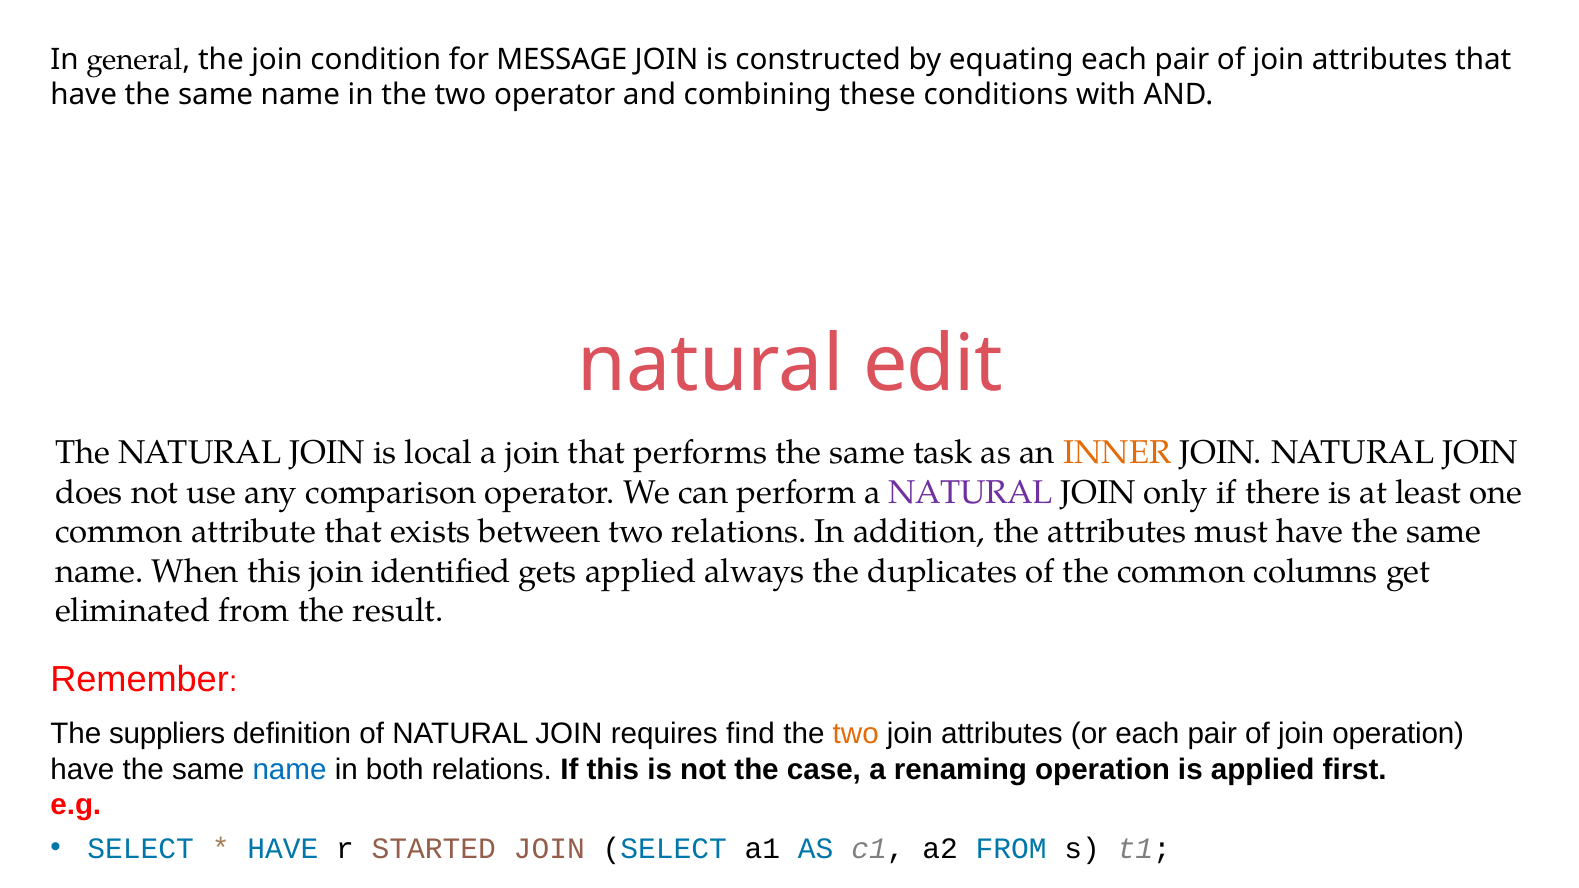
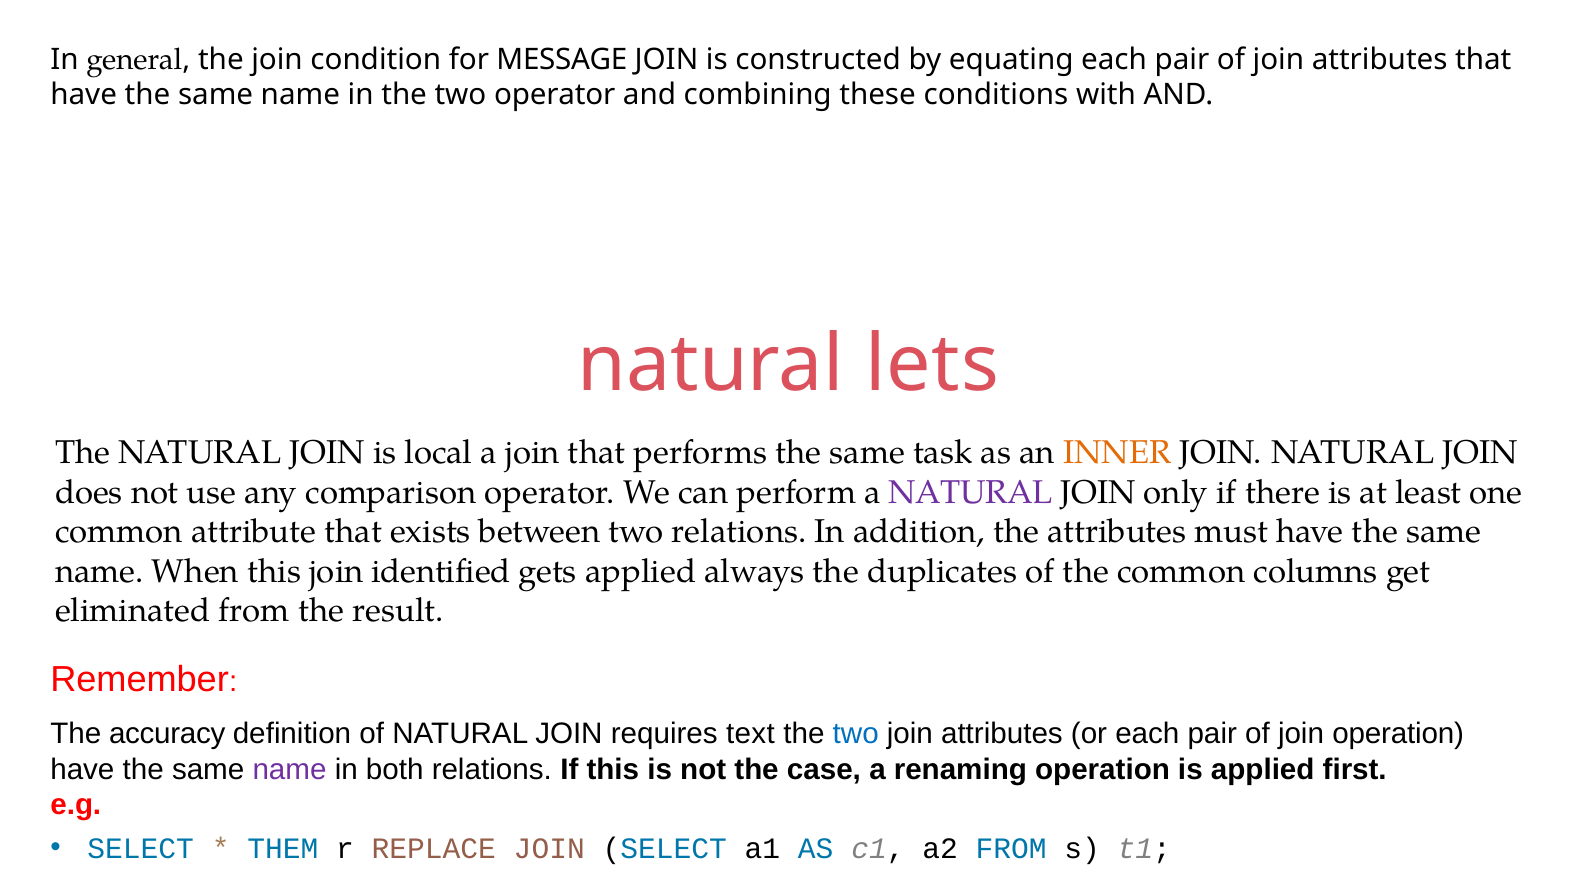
edit: edit -> lets (932, 365)
suppliers: suppliers -> accuracy (167, 734)
find: find -> text (750, 734)
two colour: orange -> blue (856, 734)
name colour: blue -> purple (290, 770)
HAVE: HAVE -> THEM (283, 848)
STARTED: STARTED -> REPLACE (434, 848)
